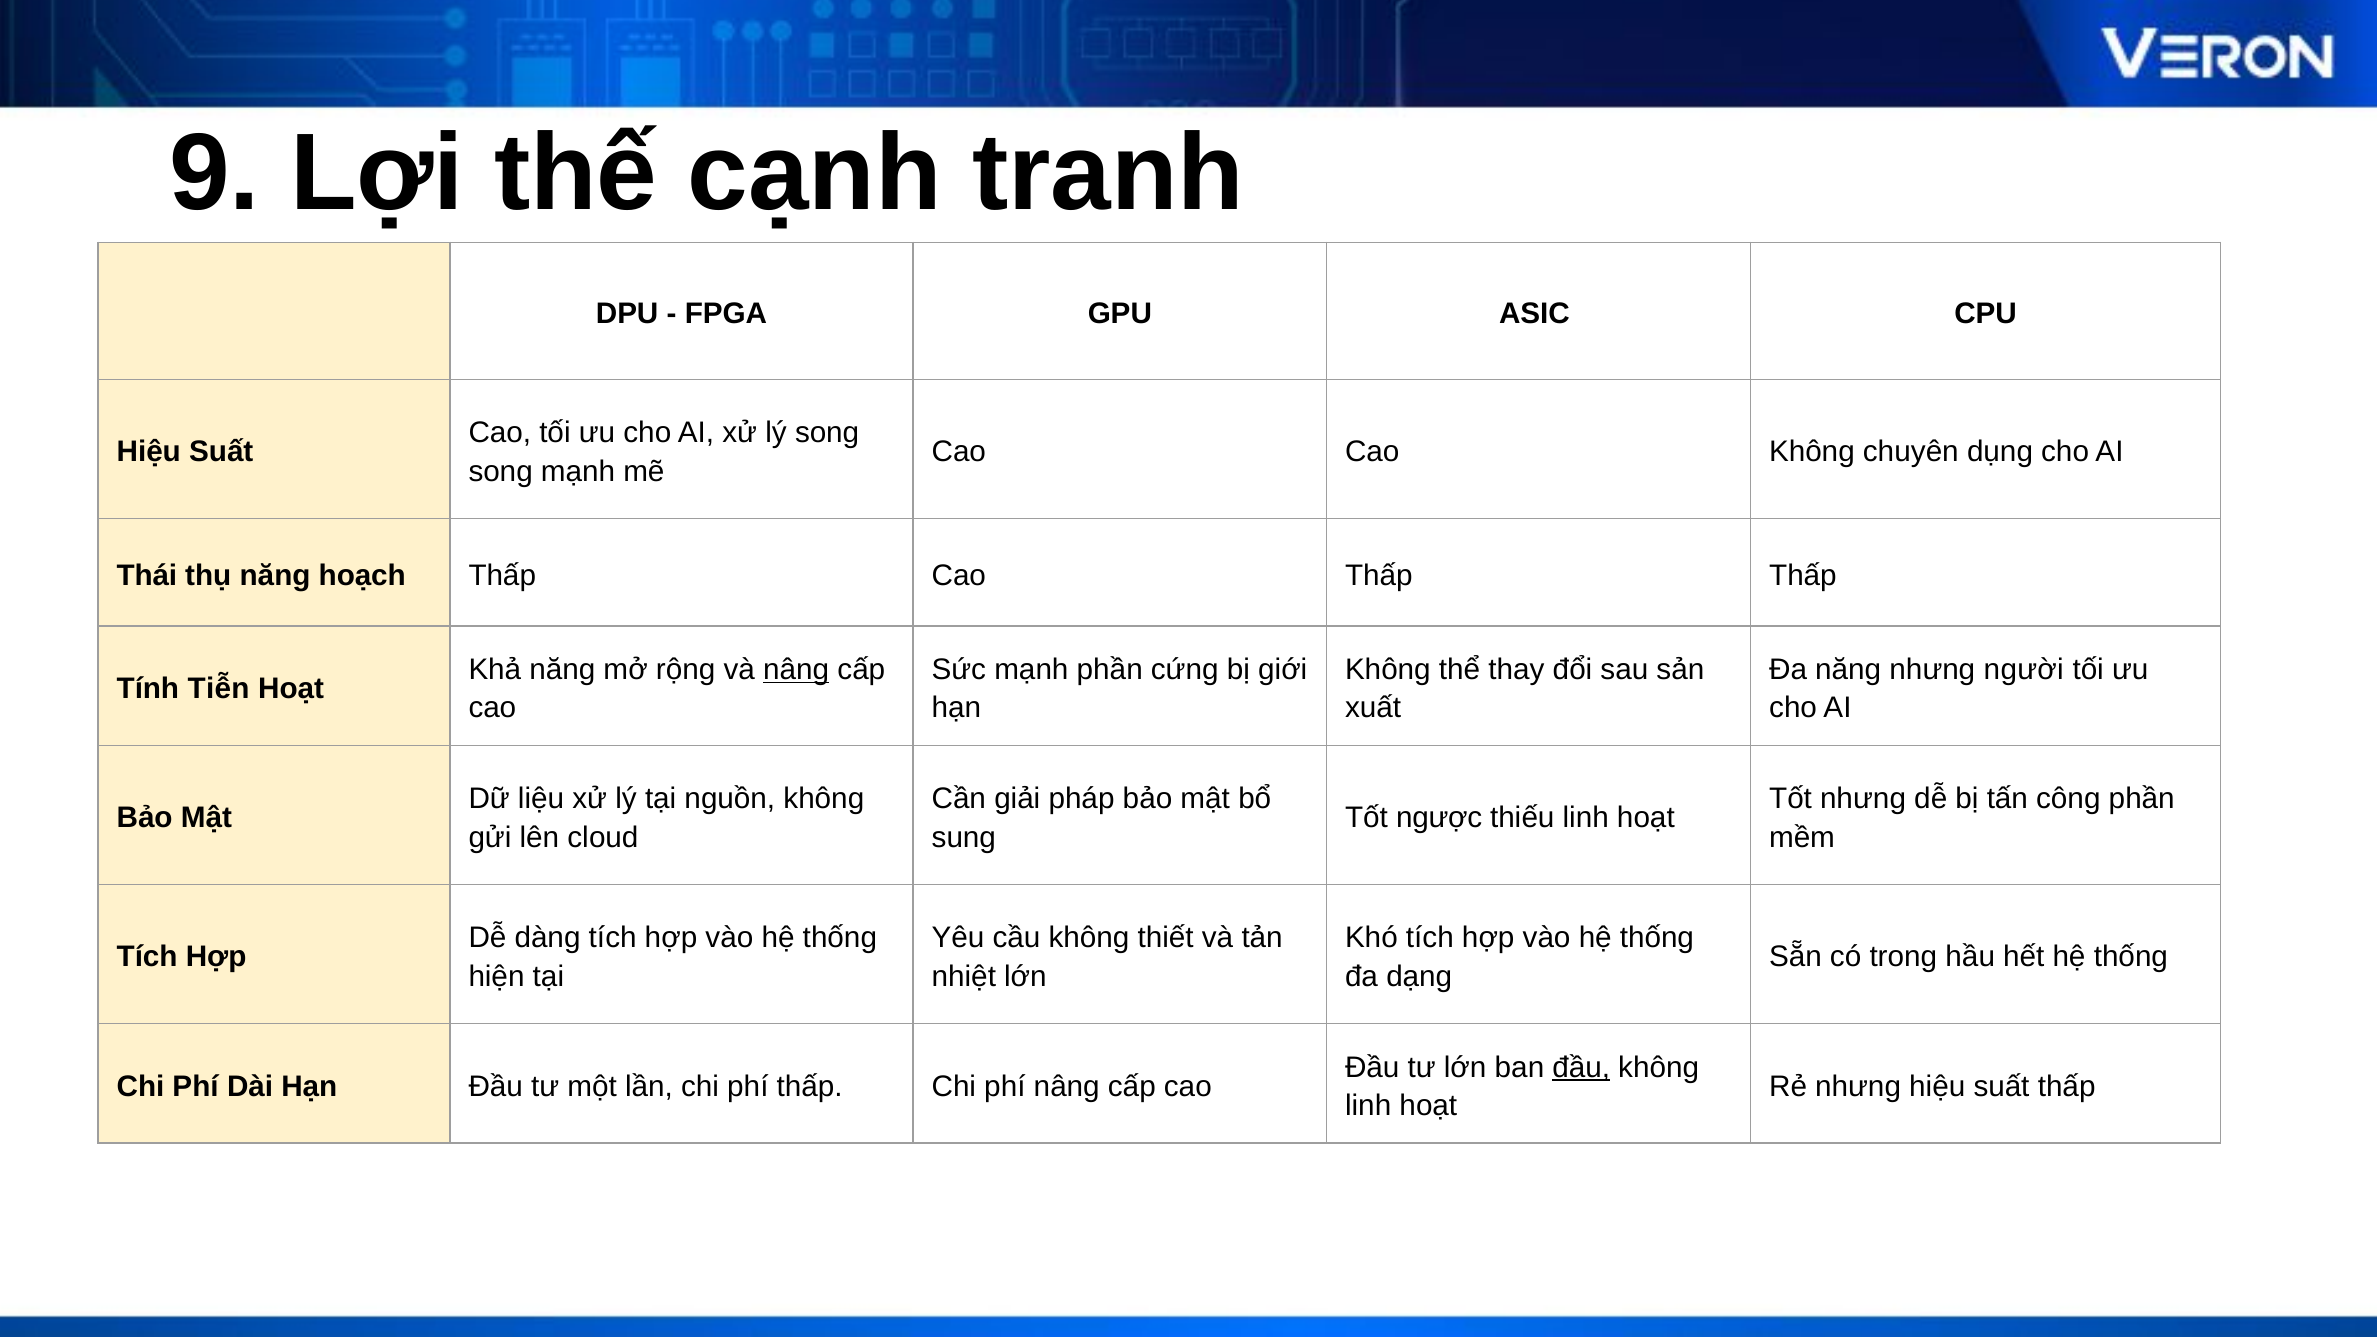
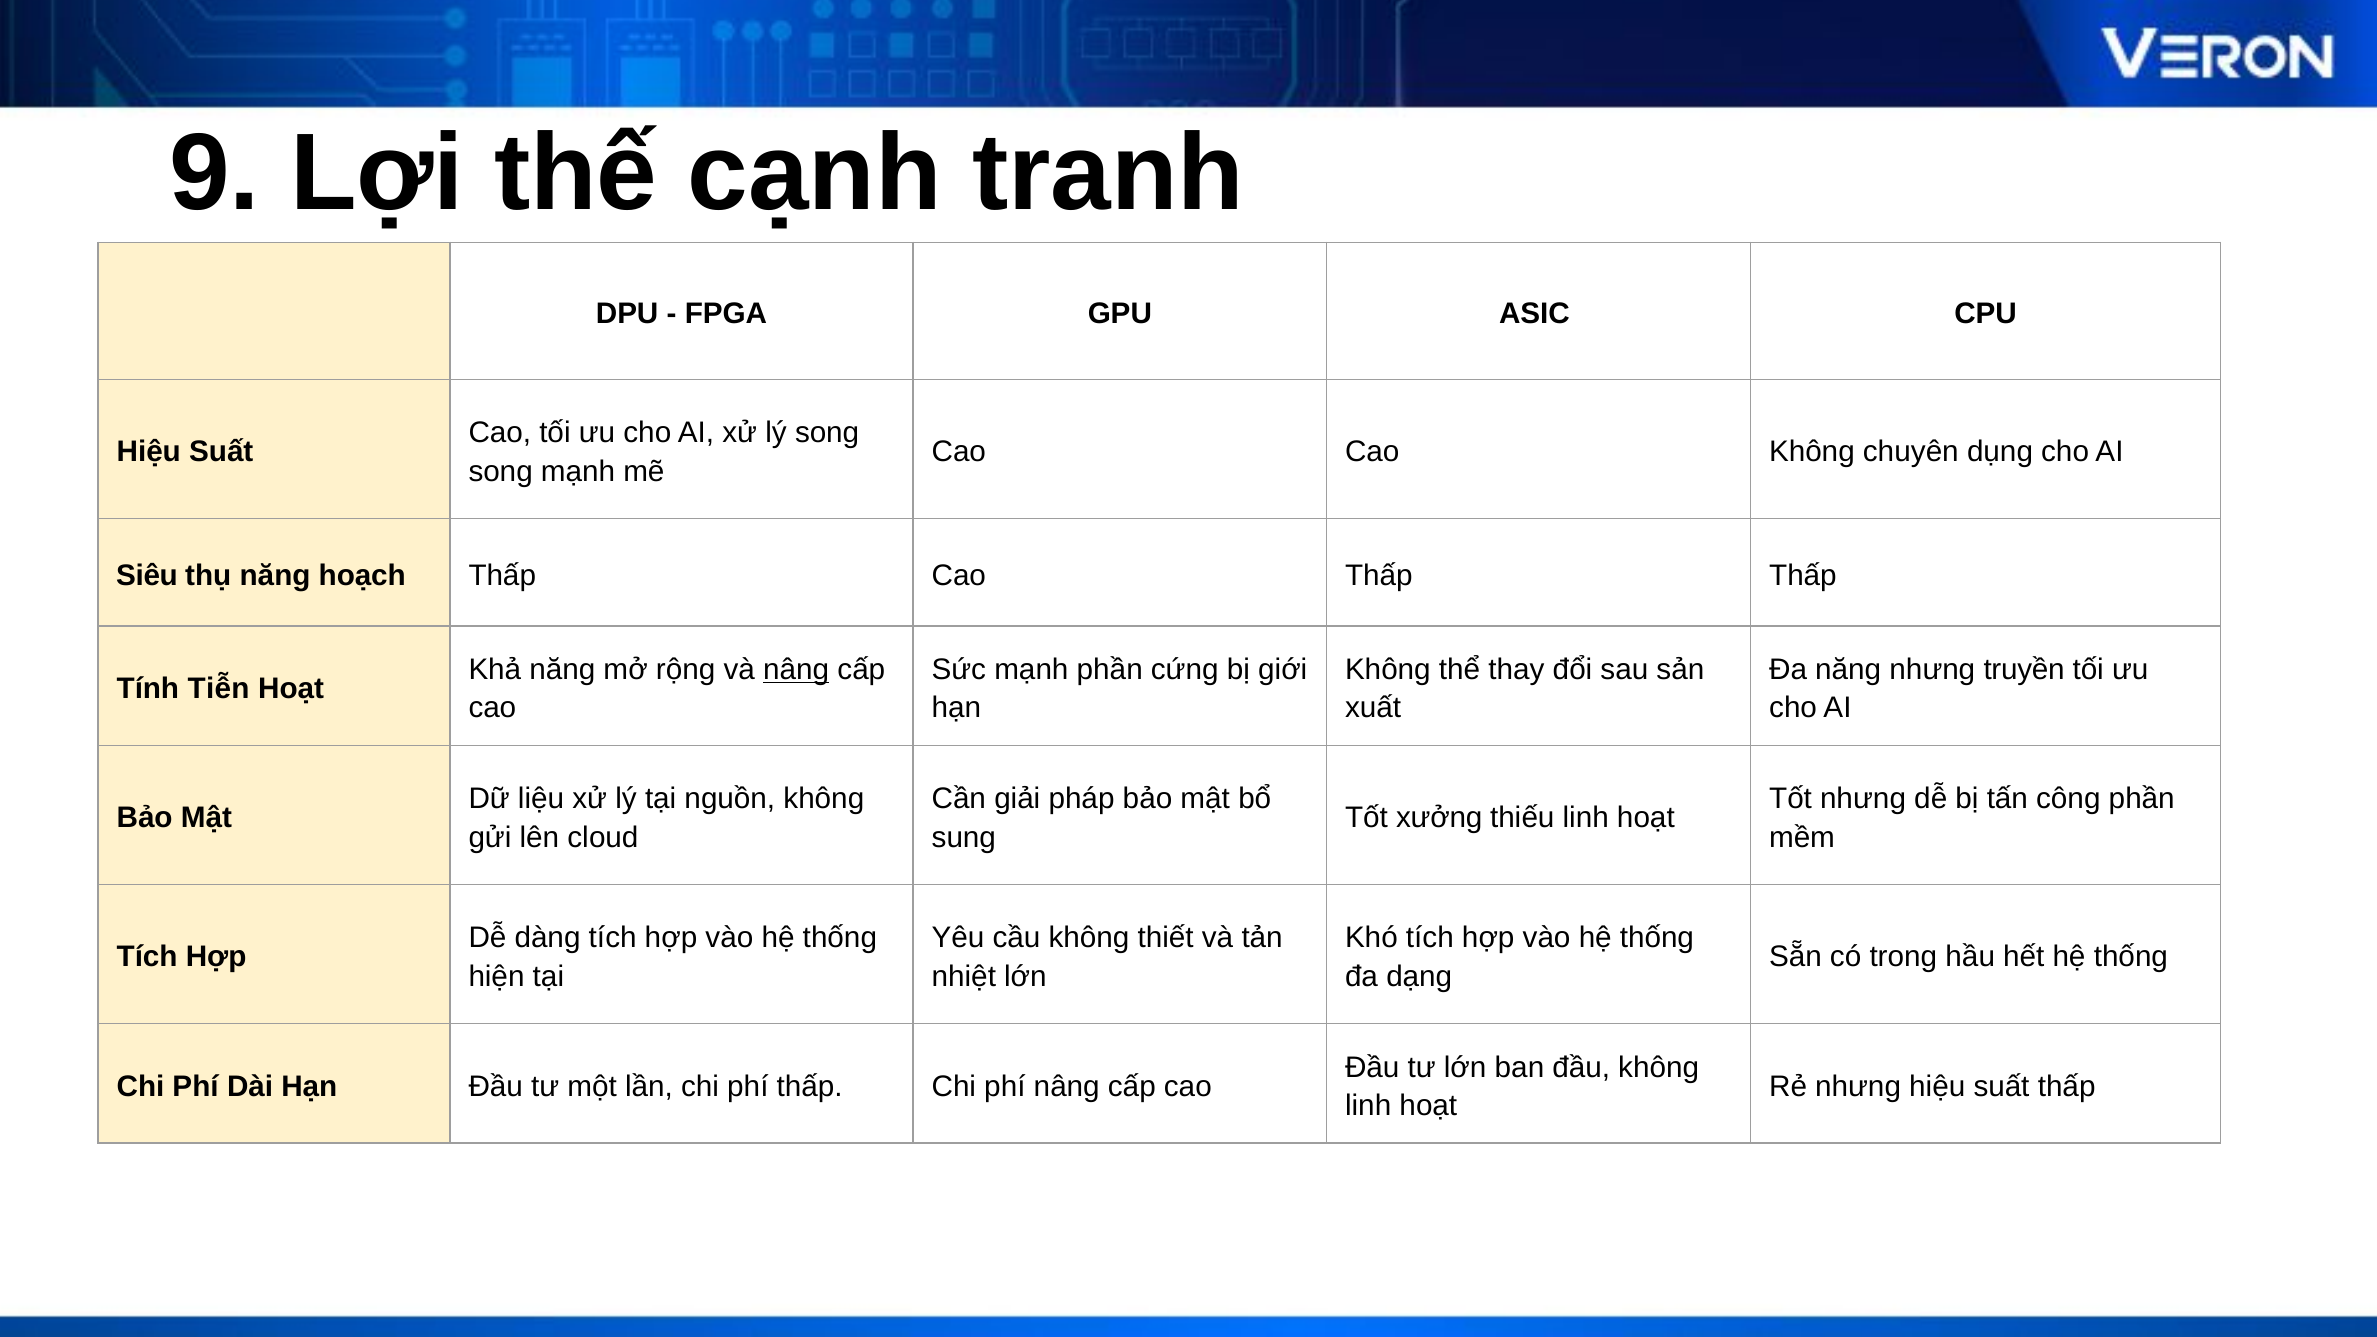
Thái: Thái -> Siêu (147, 575)
người: người -> truyền (2024, 670)
ngược: ngược -> xưởng (1439, 818)
đầu underline: present -> none (1581, 1067)
